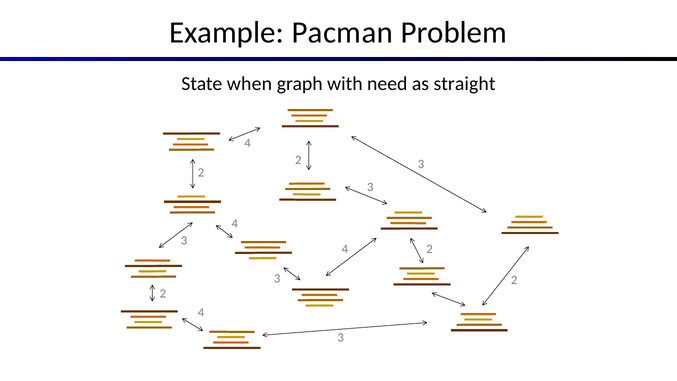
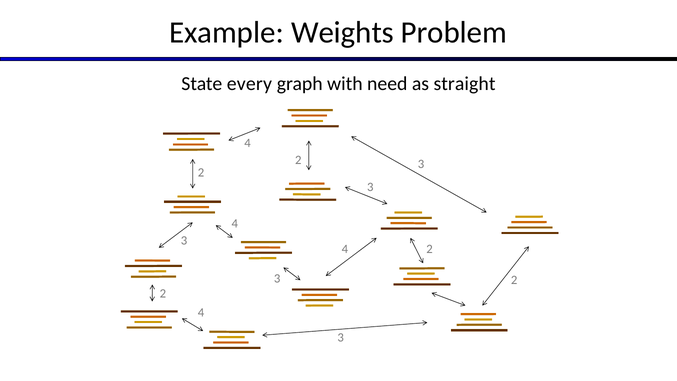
Pacman: Pacman -> Weights (343, 32)
when: when -> every (249, 83)
